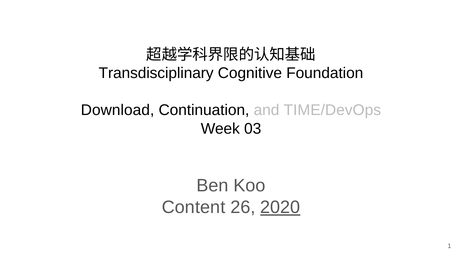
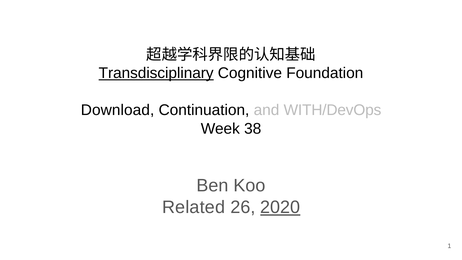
Transdisciplinary underline: none -> present (156, 73)
TIME/DevOps: TIME/DevOps -> WITH/DevOps (332, 110)
03: 03 -> 38 (253, 129)
Content: Content -> Related (194, 207)
